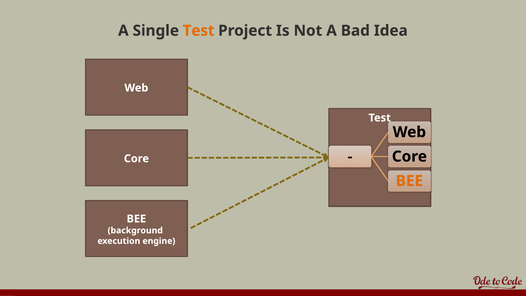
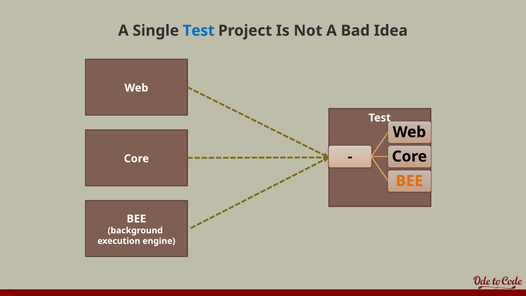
Test colour: orange -> blue (199, 31)
